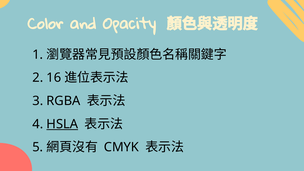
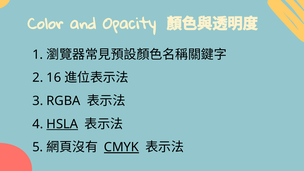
CMYK underline: none -> present (121, 147)
